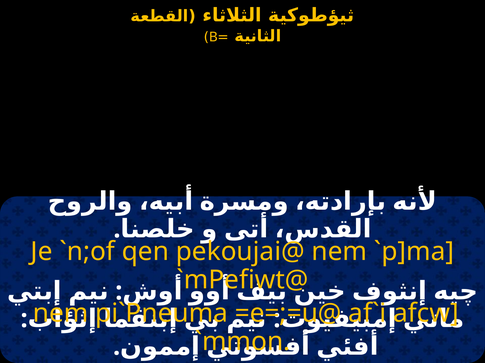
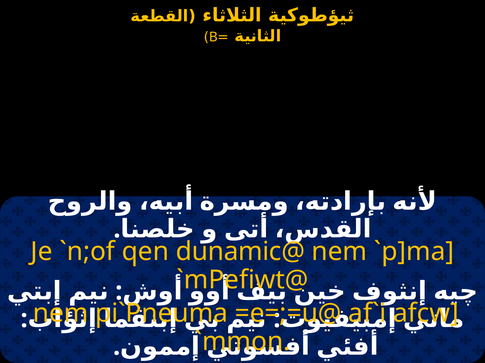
pekoujai@: pekoujai@ -> dunamic@ (240, 252)
